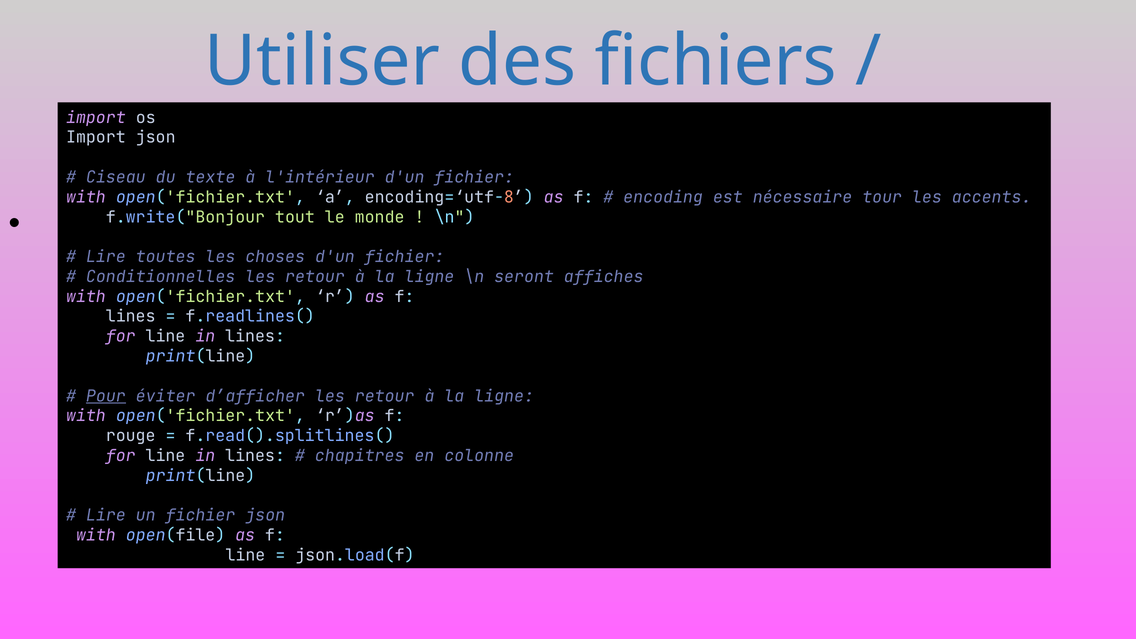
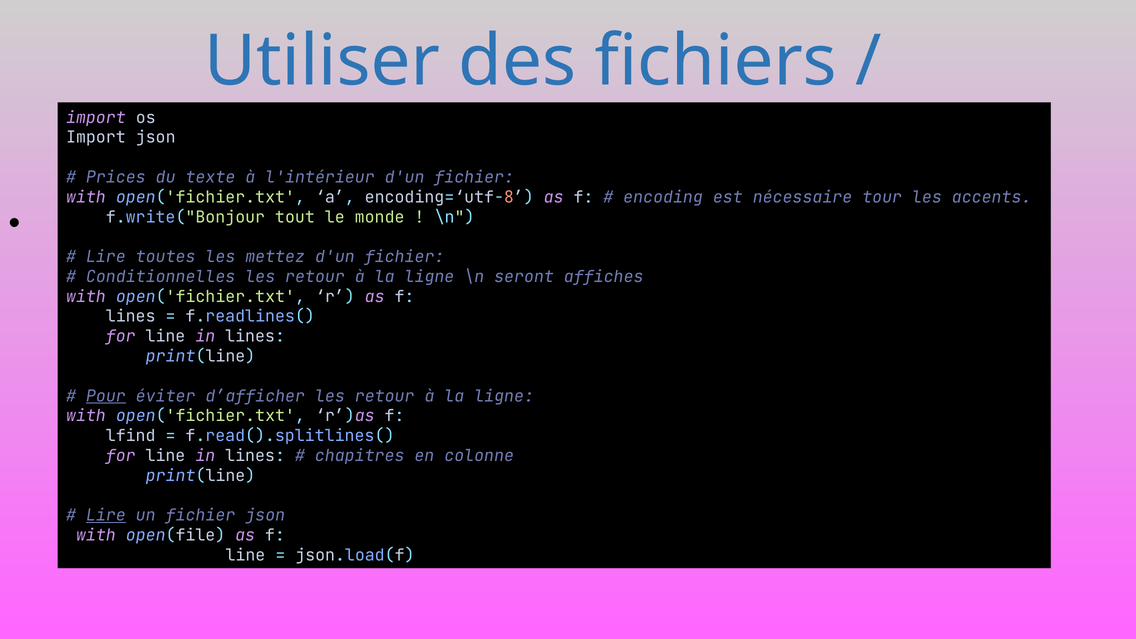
Ciseau: Ciseau -> Prices (116, 177)
choses: choses -> mettez (275, 257)
rouge: rouge -> lfind (131, 436)
Lire underline: none -> present (106, 515)
